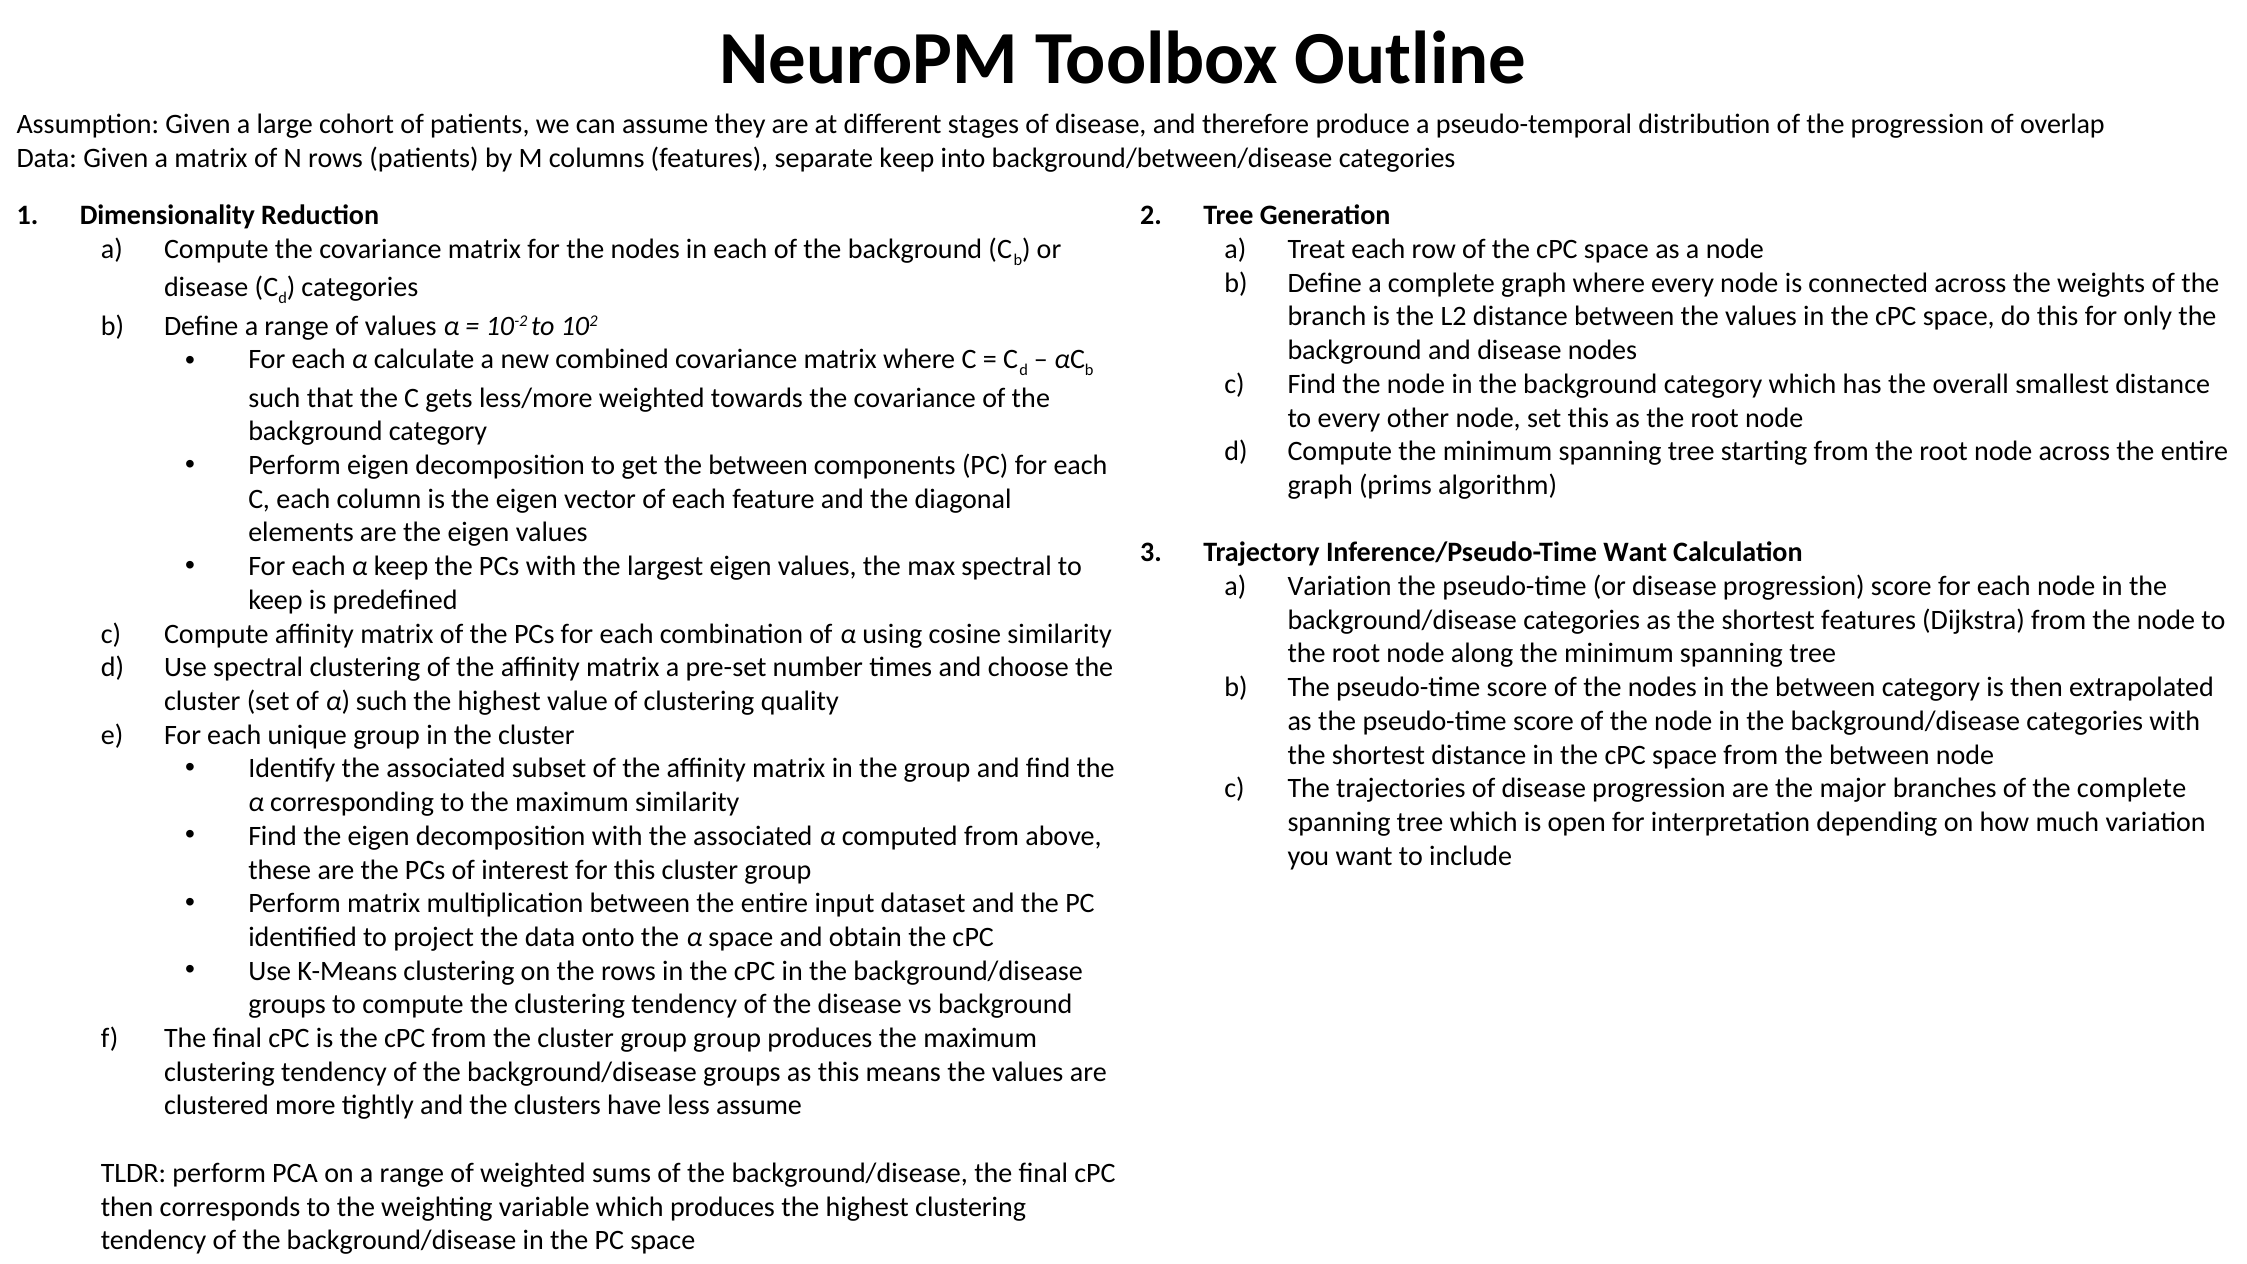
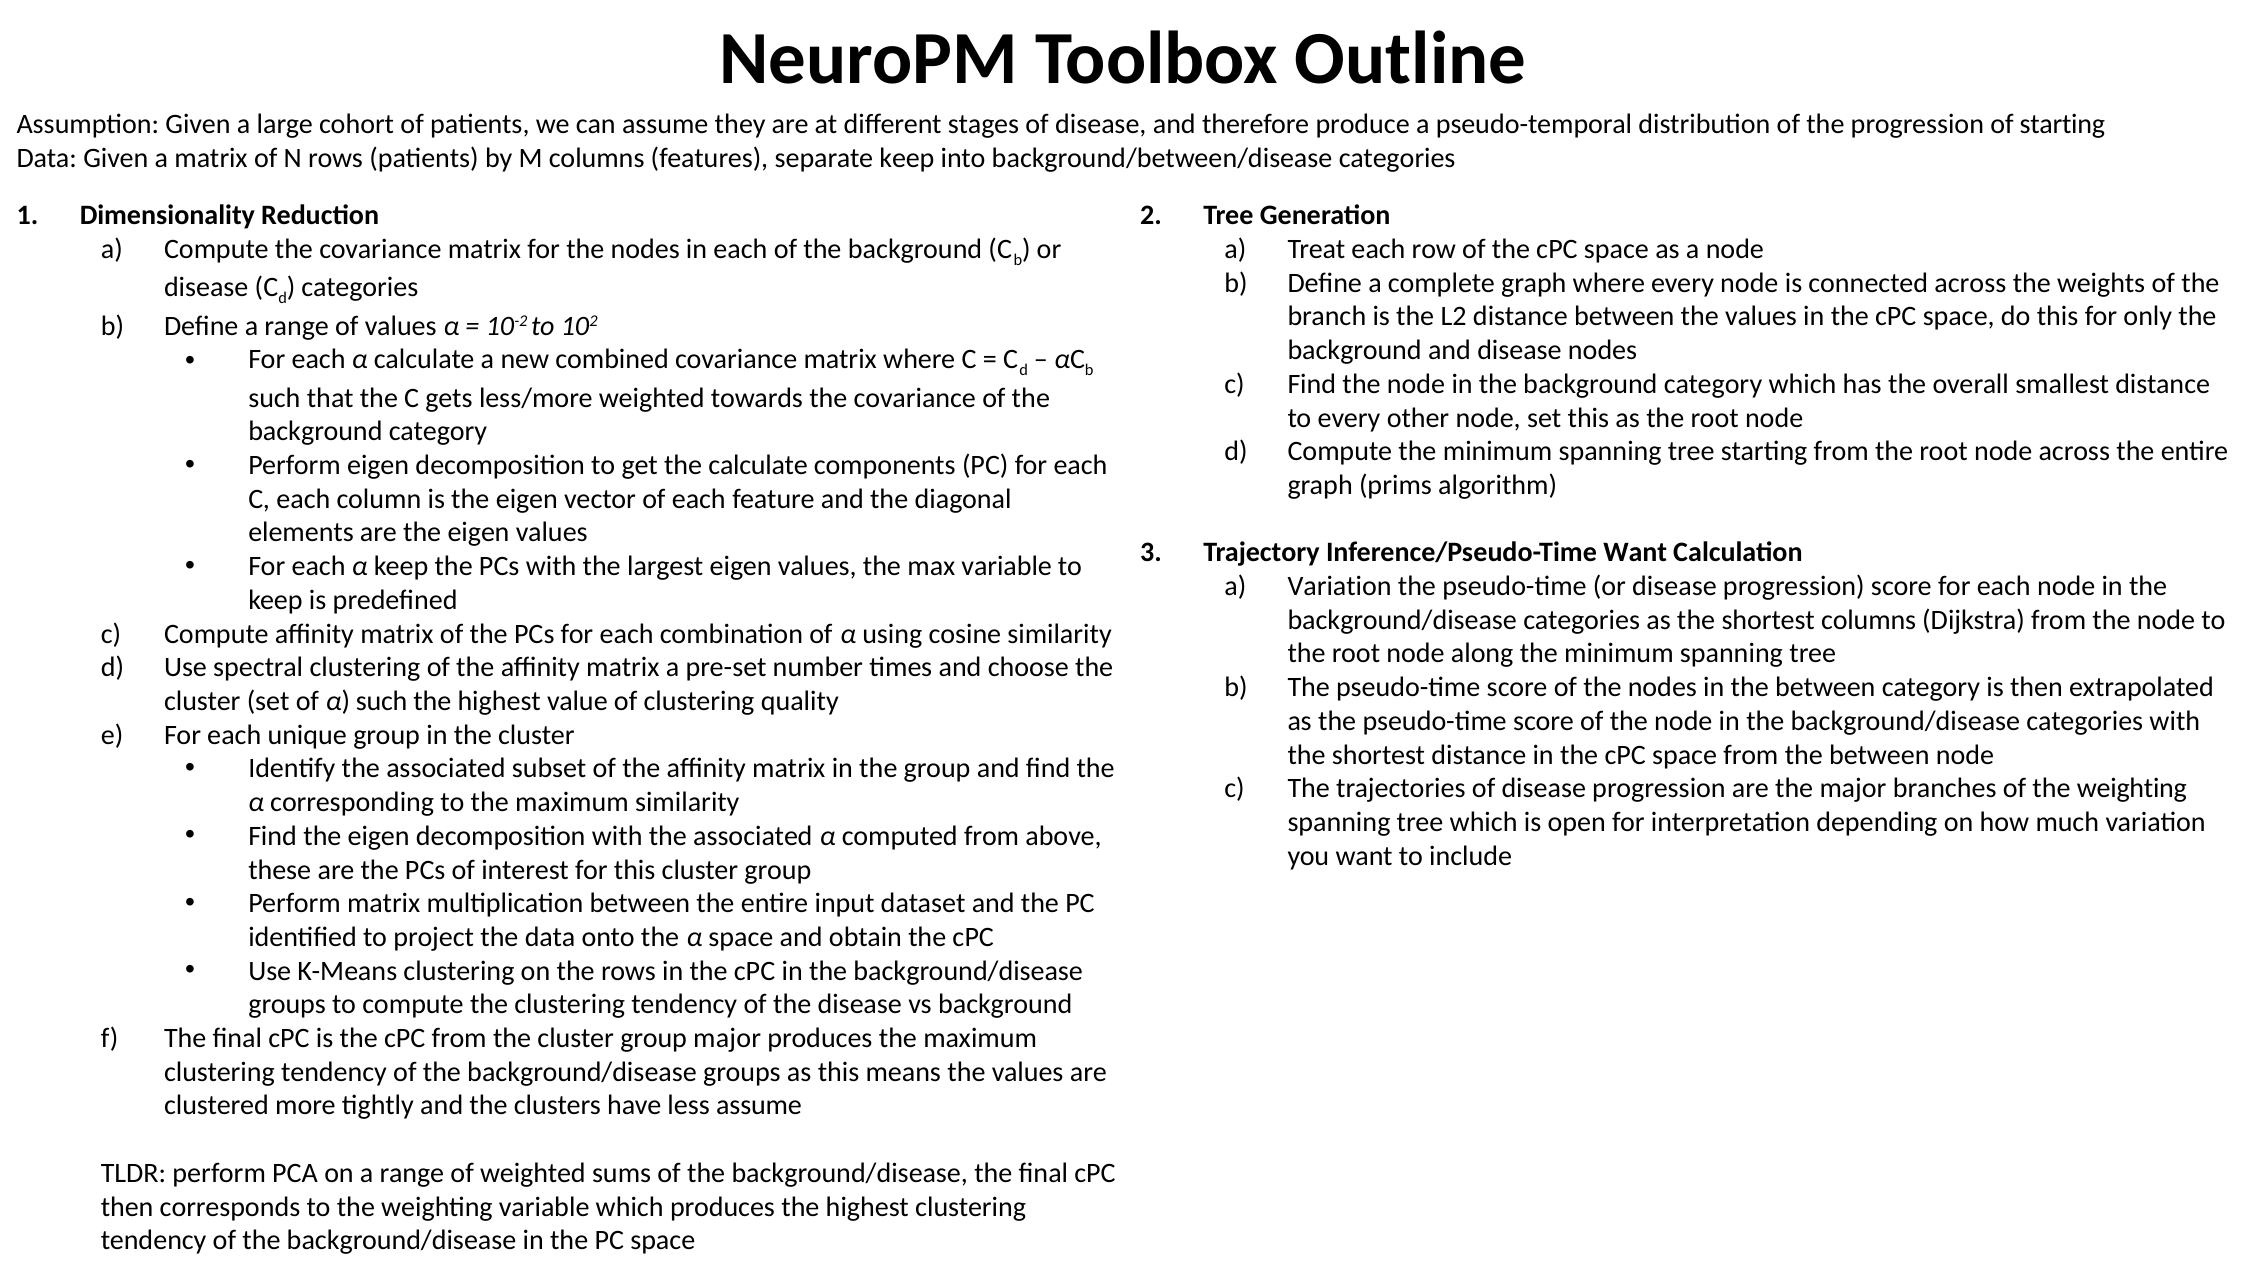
of overlap: overlap -> starting (2062, 124)
get the between: between -> calculate (758, 465)
max spectral: spectral -> variable (1007, 566)
shortest features: features -> columns (1869, 620)
of the complete: complete -> weighting (2132, 789)
group group: group -> major (727, 1038)
